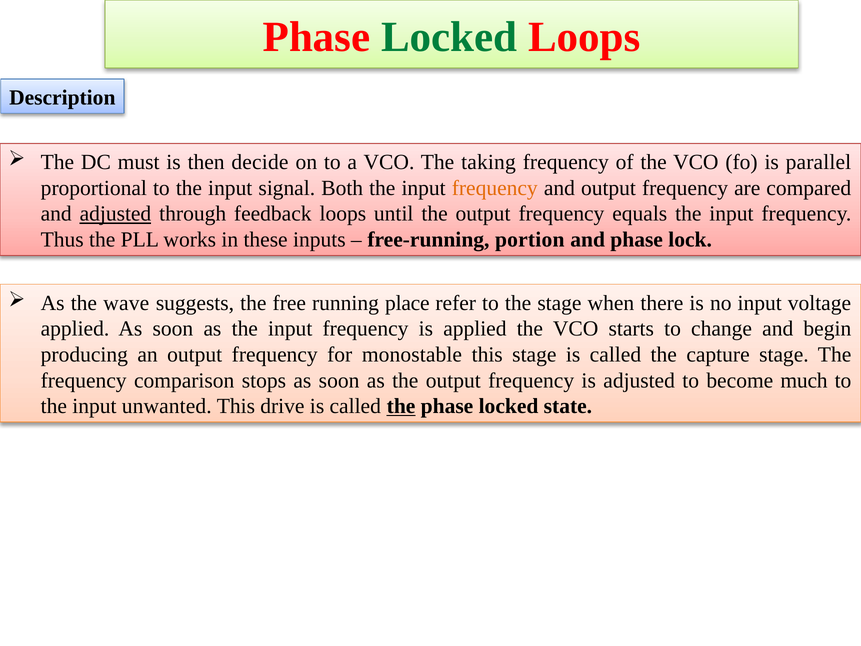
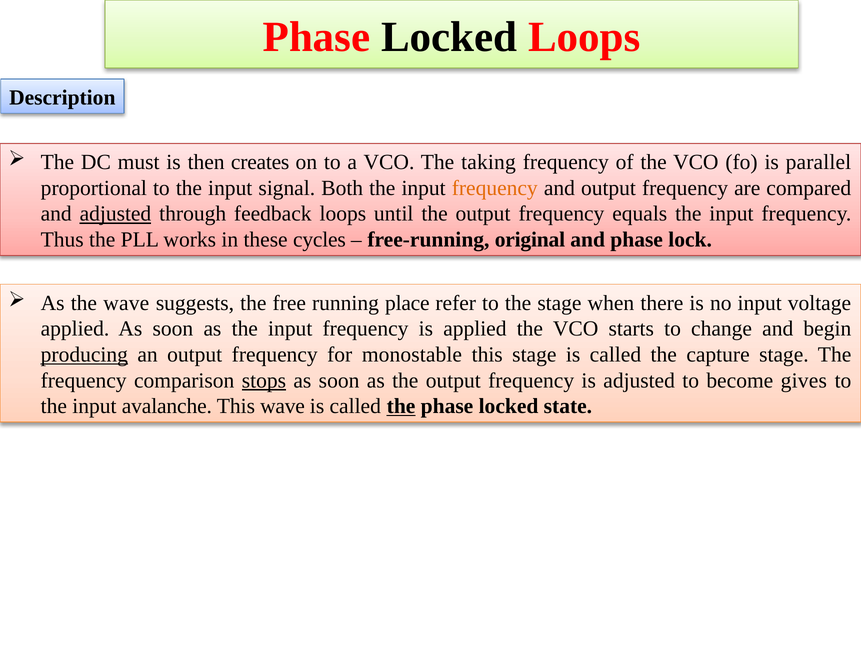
Locked colour: green -> black (449, 37)
decide: decide -> creates (260, 162)
inputs: inputs -> cycles (319, 240)
portion: portion -> original (530, 240)
producing underline: none -> present (84, 355)
stops underline: none -> present (264, 380)
much: much -> gives (804, 380)
unwanted: unwanted -> avalanche (167, 406)
This drive: drive -> wave (283, 406)
